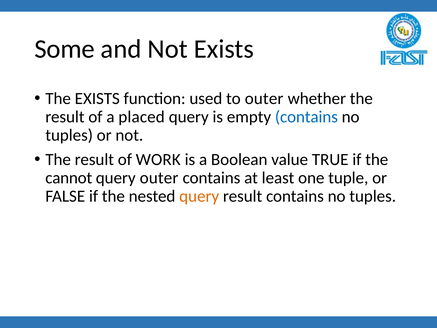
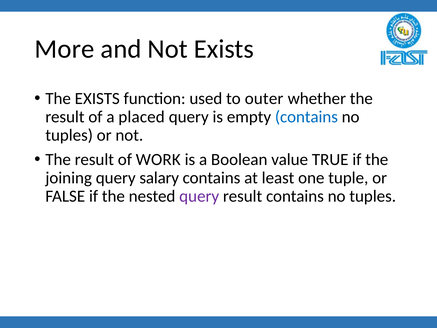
Some: Some -> More (64, 49)
cannot: cannot -> joining (69, 178)
query outer: outer -> salary (159, 178)
query colour: orange -> purple (199, 196)
